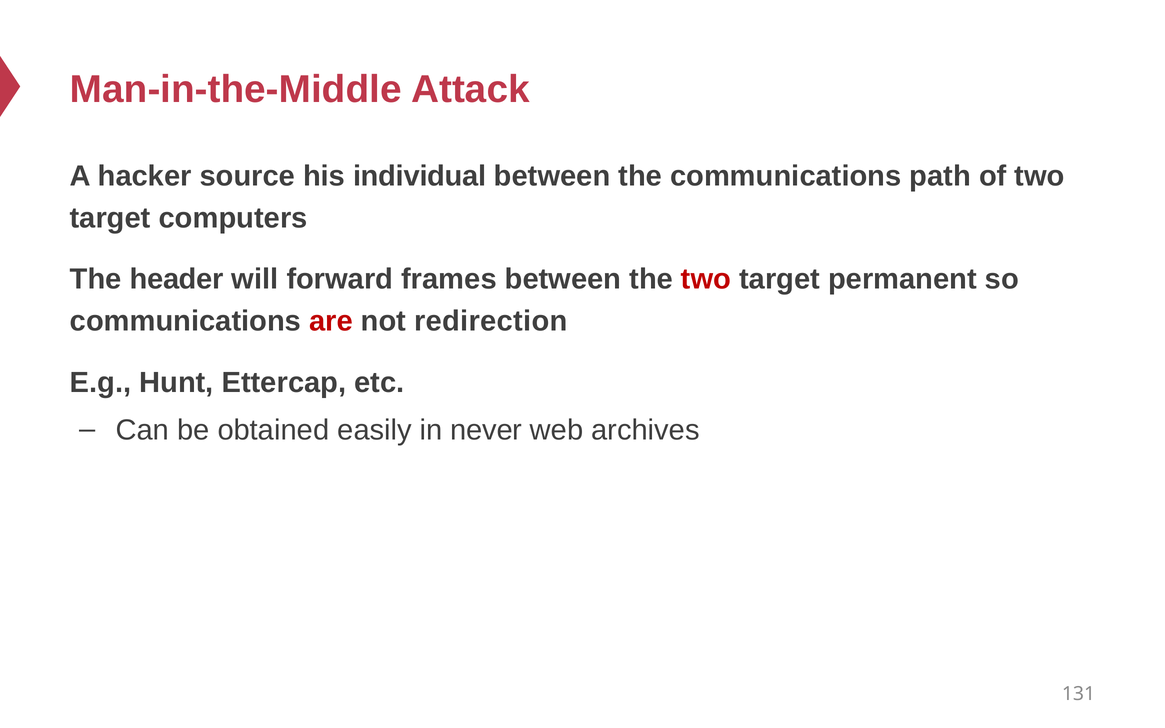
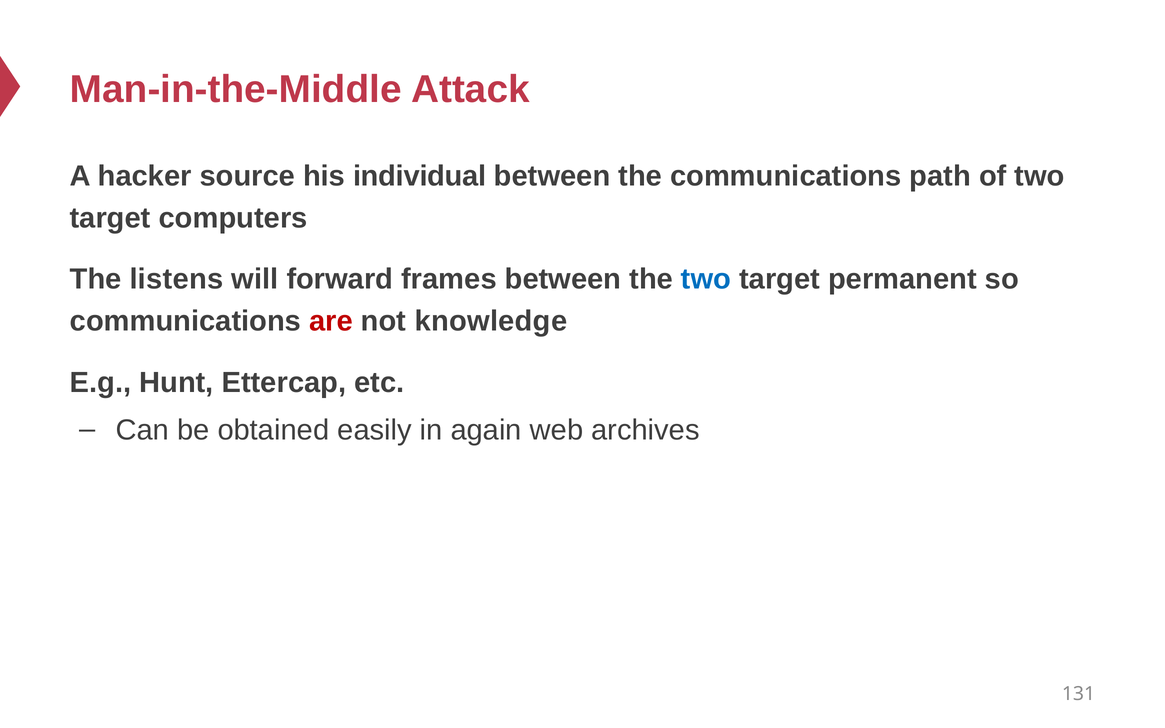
header: header -> listens (176, 279)
two colour: red -> blue (706, 279)
redirection: redirection -> knowledge (491, 321)
never: never -> again (486, 430)
